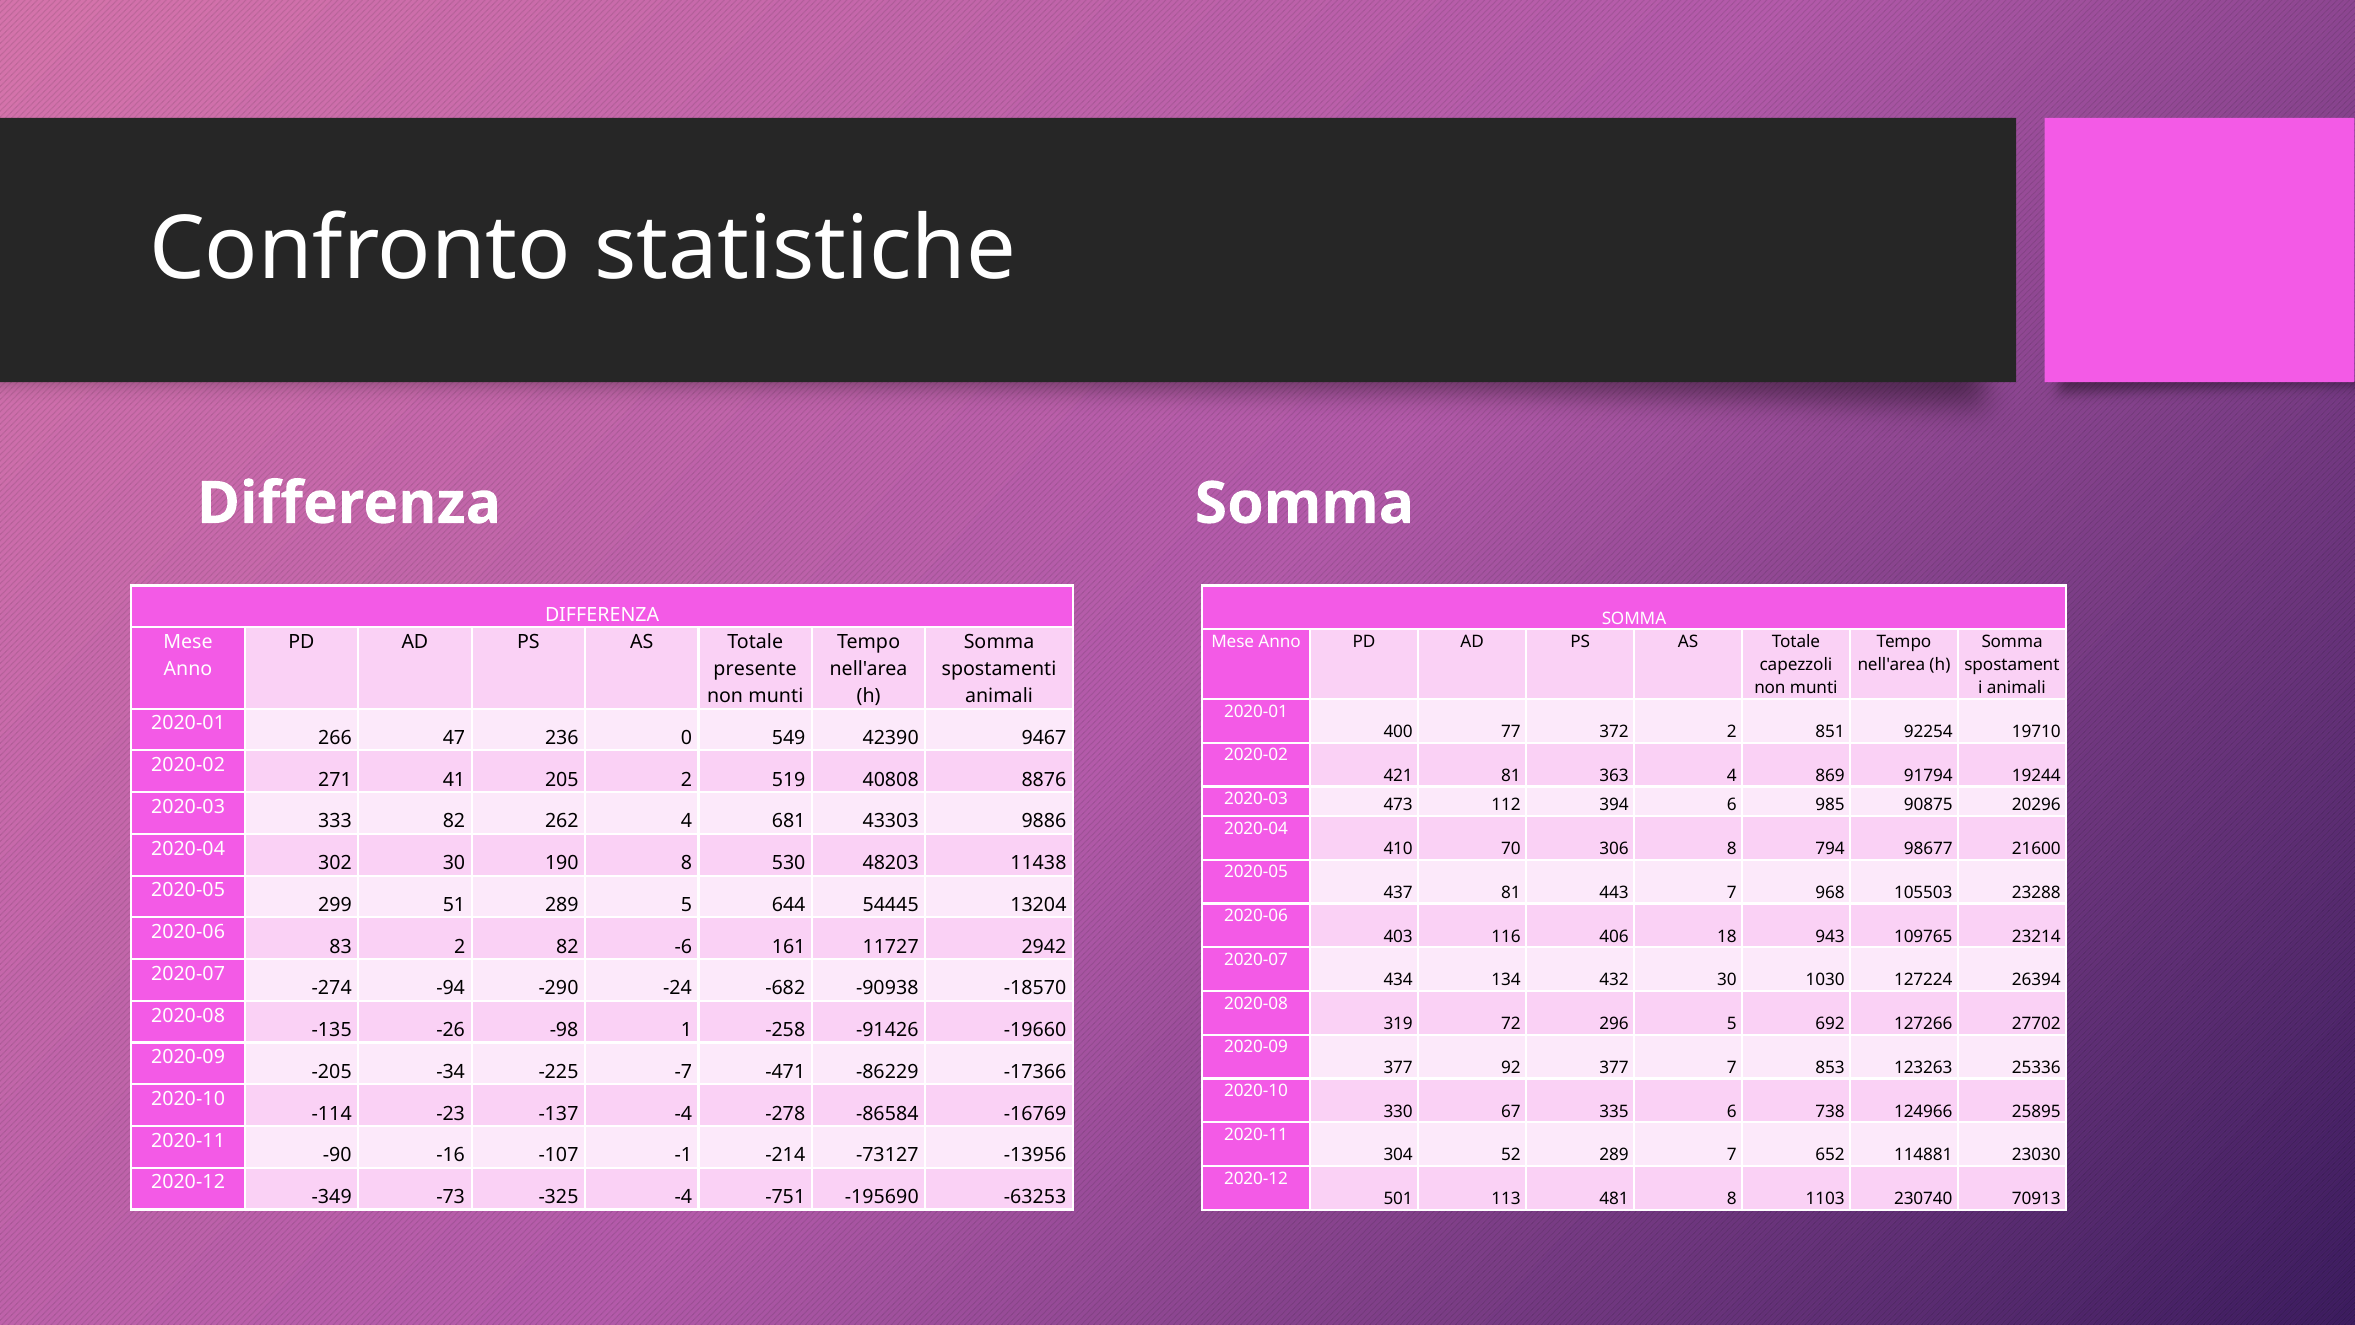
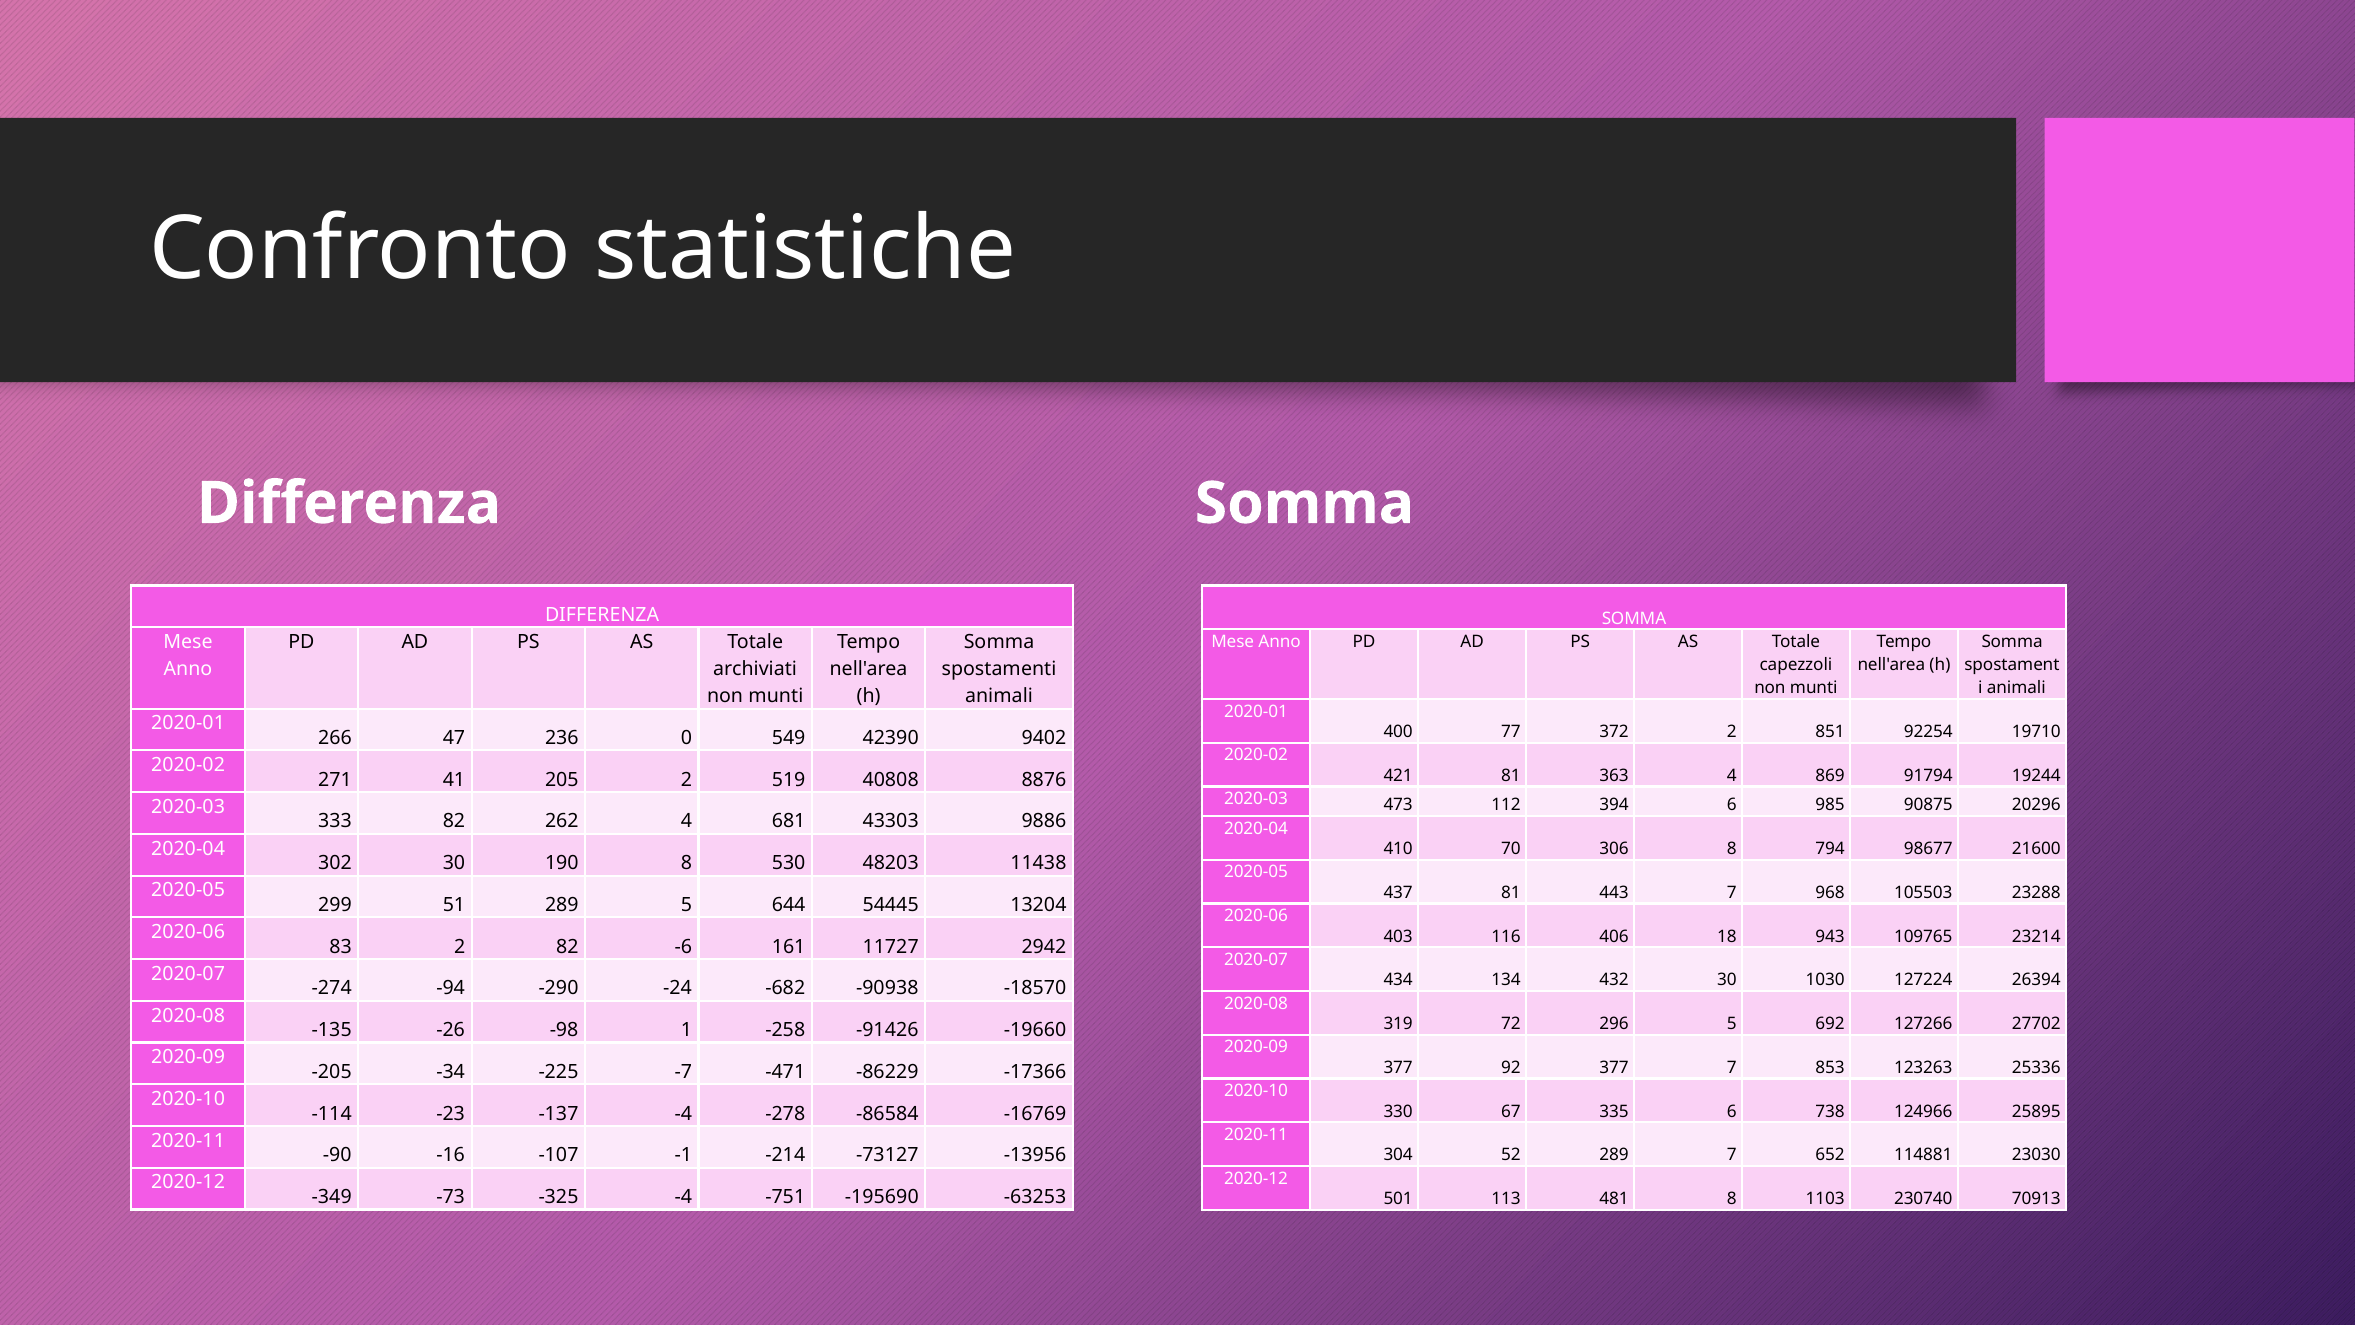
presente: presente -> archiviati (755, 669)
9467: 9467 -> 9402 (1044, 738)
